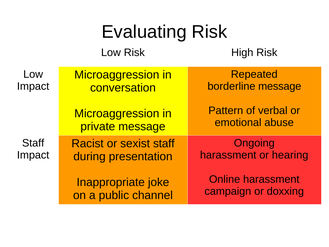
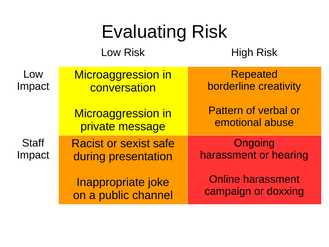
borderline message: message -> creativity (280, 86)
sexist staff: staff -> safe (164, 143)
